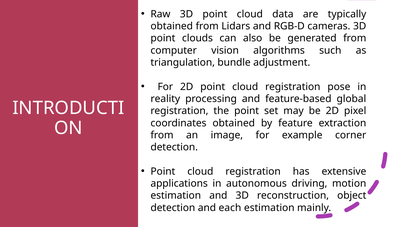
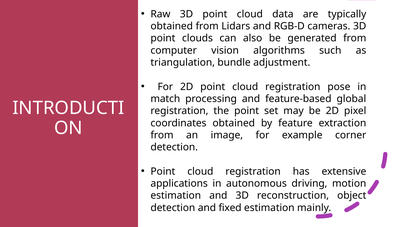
reality: reality -> match (165, 99)
each: each -> fixed (230, 208)
